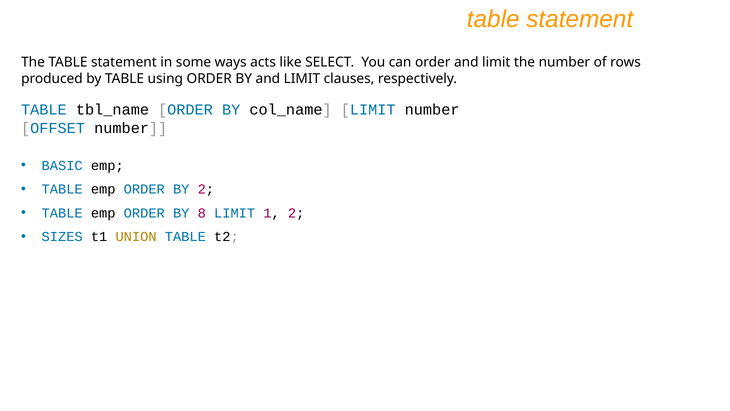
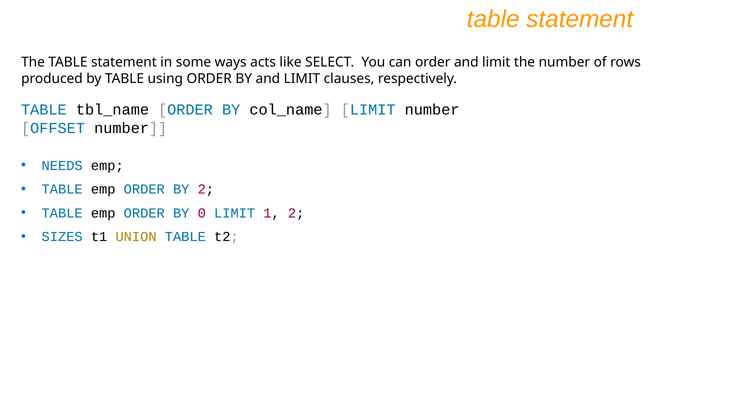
BASIC: BASIC -> NEEDS (62, 165)
8: 8 -> 0 (202, 213)
